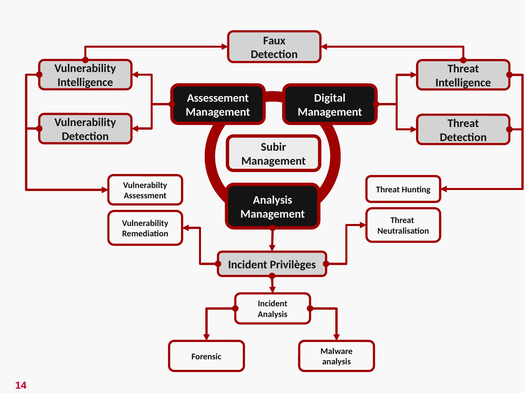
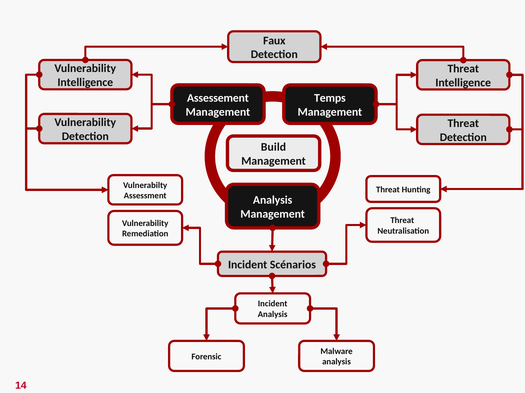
Digital: Digital -> Temps (330, 98)
Subir: Subir -> Build (273, 147)
Privilèges: Privilèges -> Scénarios (293, 265)
